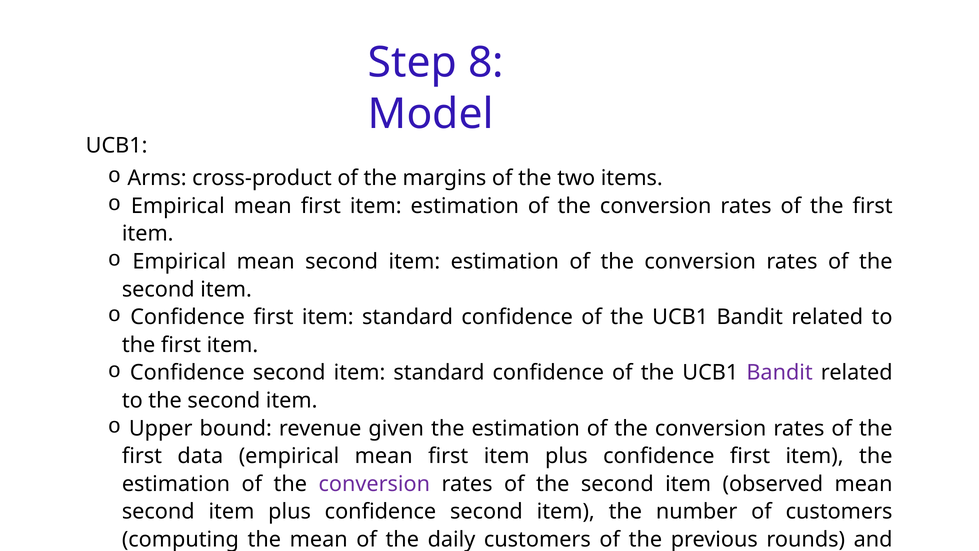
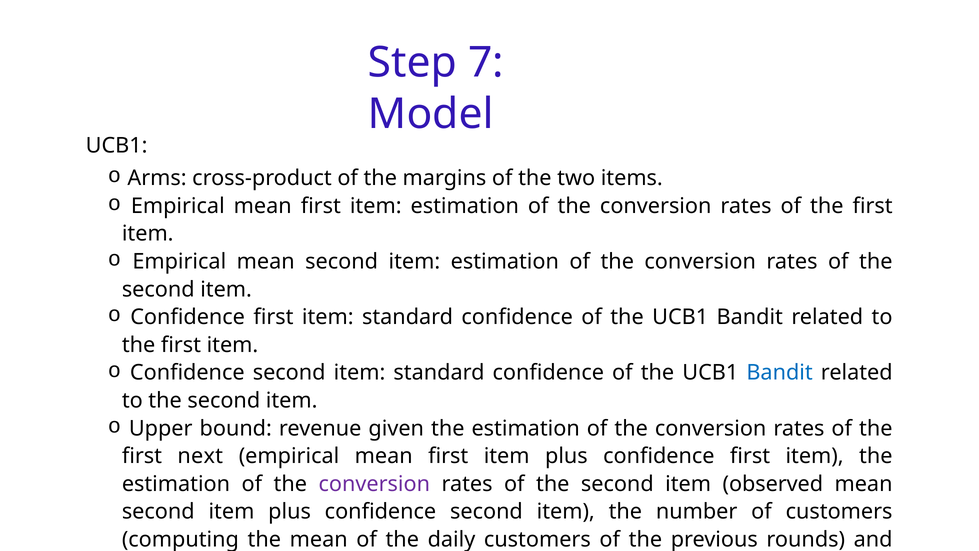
8: 8 -> 7 (486, 63)
Bandit colour: purple -> blue (780, 373)
data: data -> next (200, 456)
